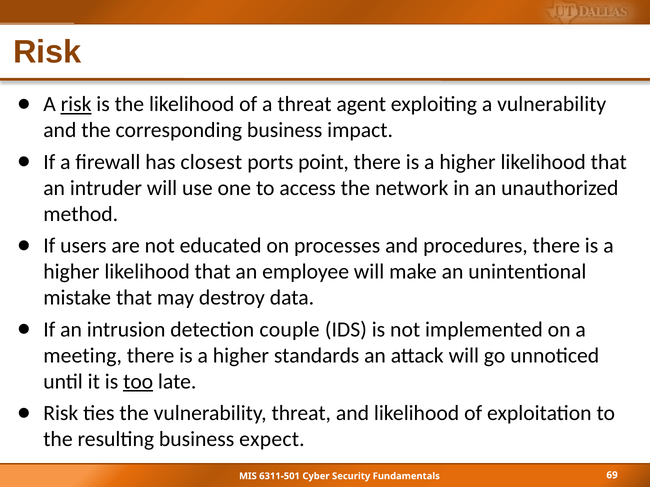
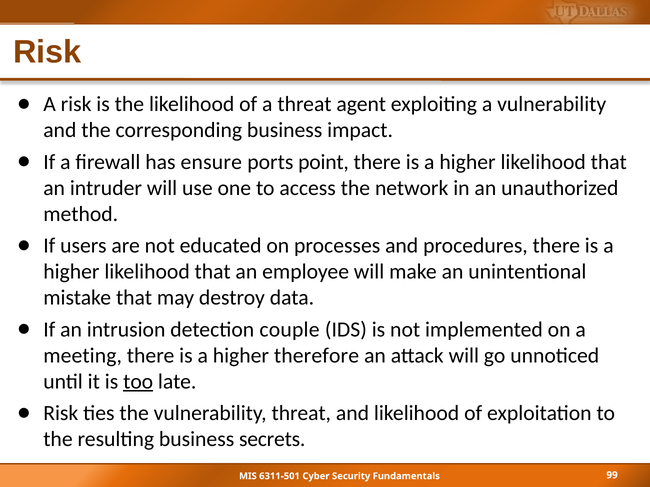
risk underline: present -> none (76, 104)
closest: closest -> ensure (211, 162)
standards: standards -> therefore (316, 356)
expect: expect -> secrets (272, 440)
69: 69 -> 99 (612, 476)
